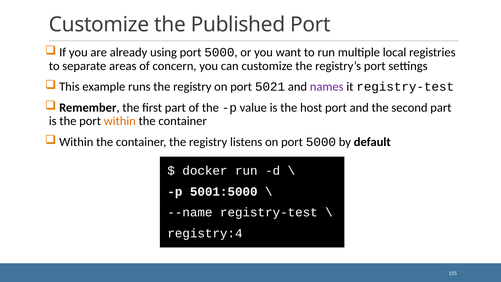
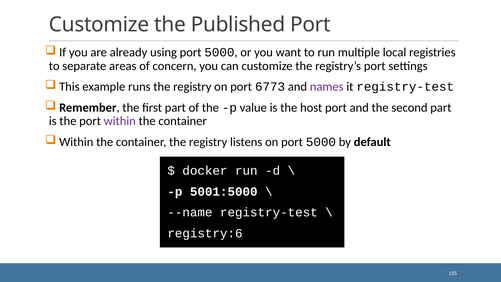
5021: 5021 -> 6773 (270, 87)
within colour: orange -> purple (120, 121)
registry:4: registry:4 -> registry:6 (205, 233)
